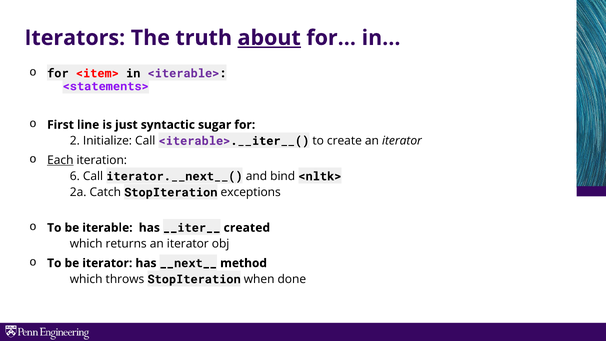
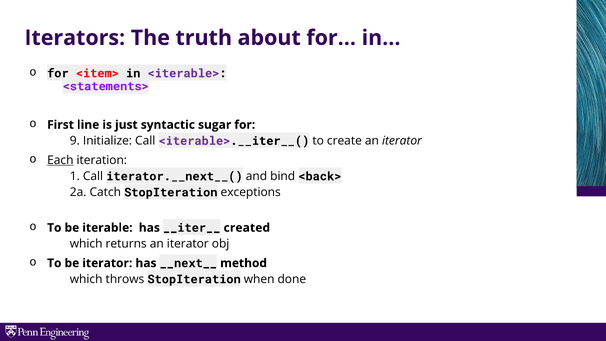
about underline: present -> none (269, 38)
2: 2 -> 9 (75, 141)
6: 6 -> 1 (75, 176)
<nltk>: <nltk> -> <back> (320, 176)
